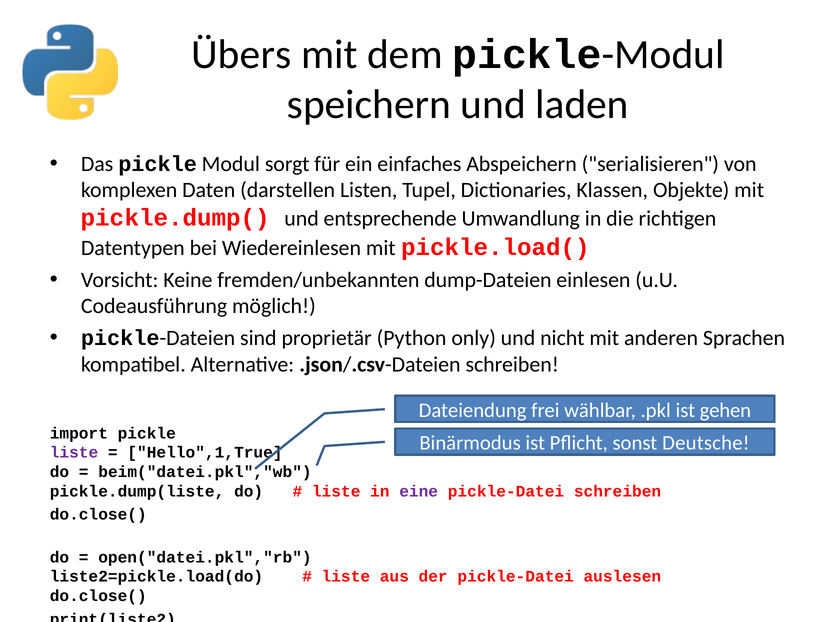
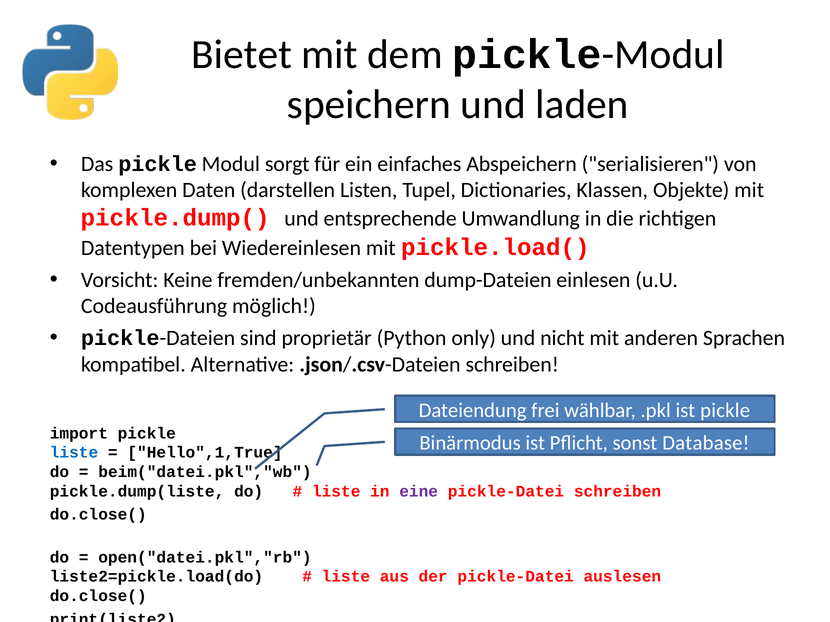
Übers: Übers -> Bietet (242, 55)
ist gehen: gehen -> pickle (725, 411)
Deutsche: Deutsche -> Database (706, 443)
liste colour: purple -> blue (74, 453)
